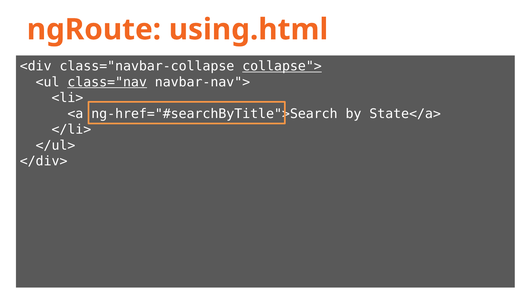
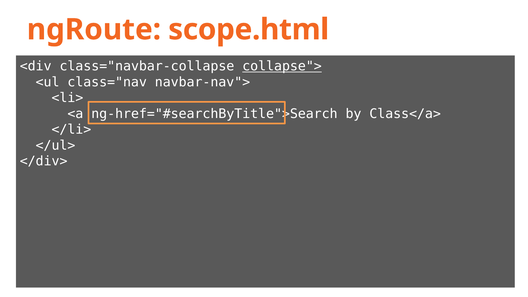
using.html: using.html -> scope.html (249, 30)
class="nav underline: present -> none (107, 82)
State</a>: State</a> -> Class</a> (405, 114)
